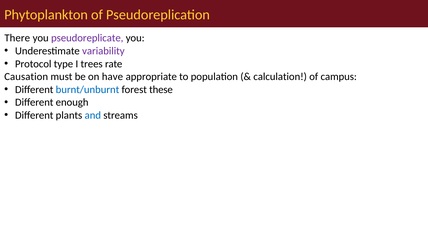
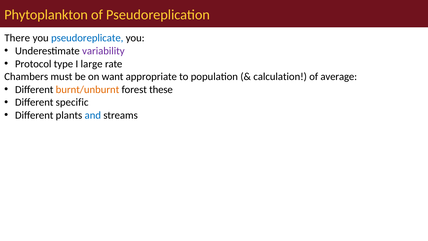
pseudoreplicate colour: purple -> blue (87, 38)
trees: trees -> large (92, 64)
Causation: Causation -> Chambers (26, 77)
have: have -> want (113, 77)
campus: campus -> average (339, 77)
burnt/unburnt colour: blue -> orange (87, 89)
enough: enough -> specific (72, 102)
